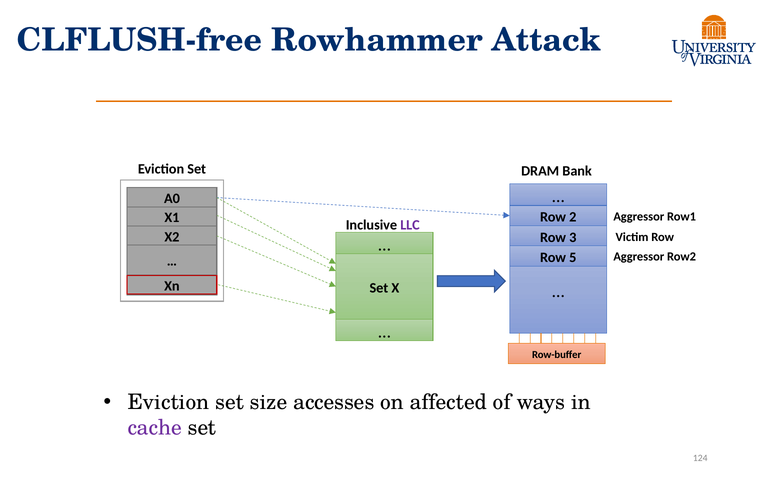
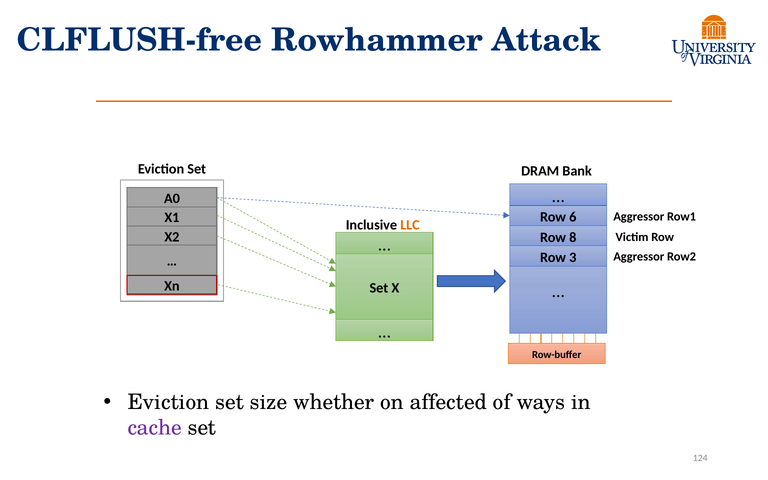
2: 2 -> 6 (573, 217)
LLC colour: purple -> orange (410, 225)
3: 3 -> 8 (573, 237)
5: 5 -> 3 (573, 258)
accesses: accesses -> whether (334, 402)
